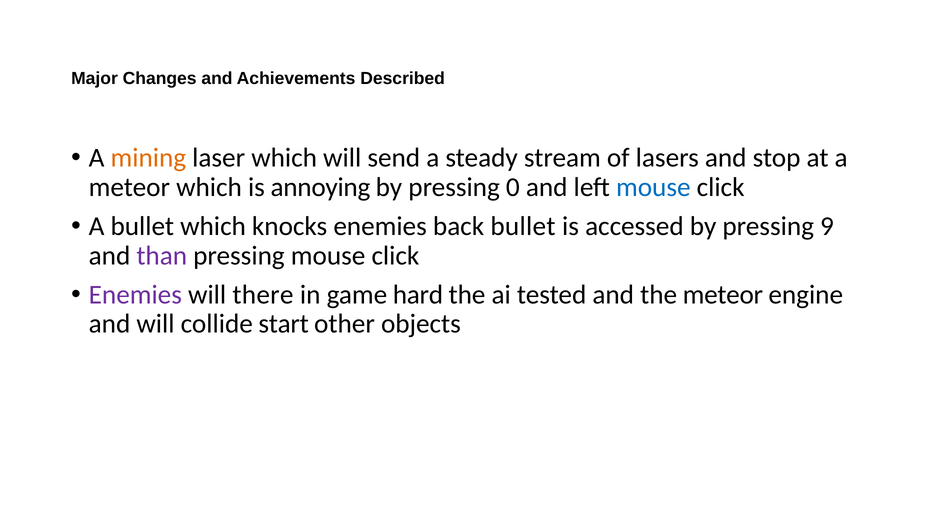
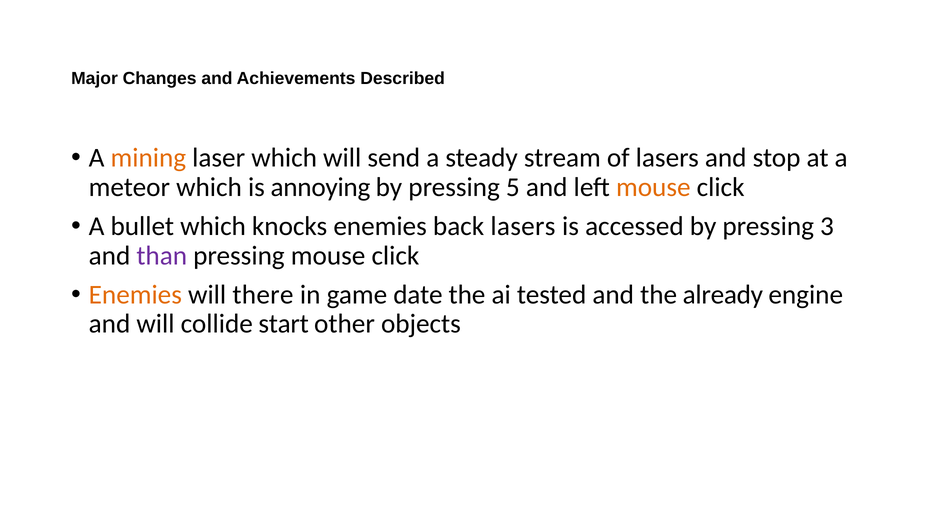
0: 0 -> 5 (513, 187)
mouse colour: blue -> orange (653, 187)
back bullet: bullet -> lasers (523, 226)
9: 9 -> 3 (827, 226)
Enemies colour: purple -> orange (135, 295)
hard: hard -> date (418, 295)
the meteor: meteor -> already (723, 295)
